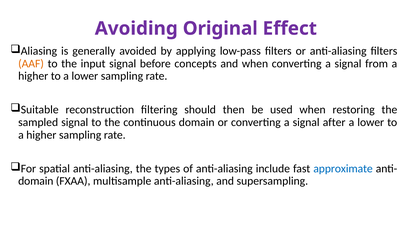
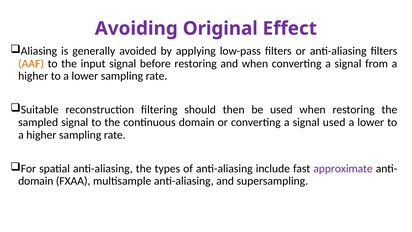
before concepts: concepts -> restoring (196, 64)
signal after: after -> used (334, 122)
approximate colour: blue -> purple (343, 168)
